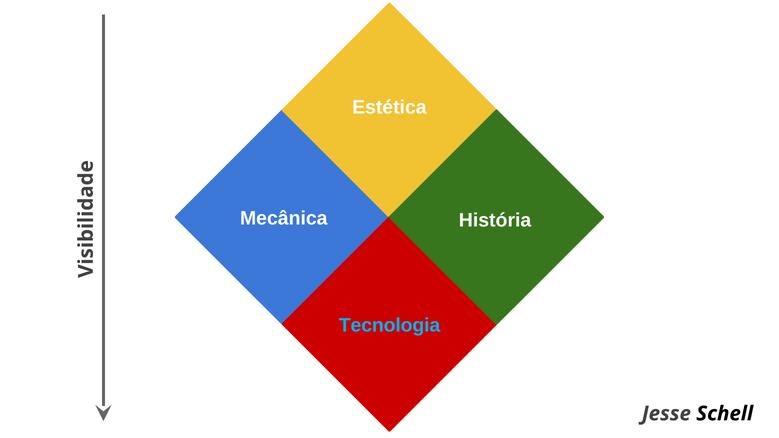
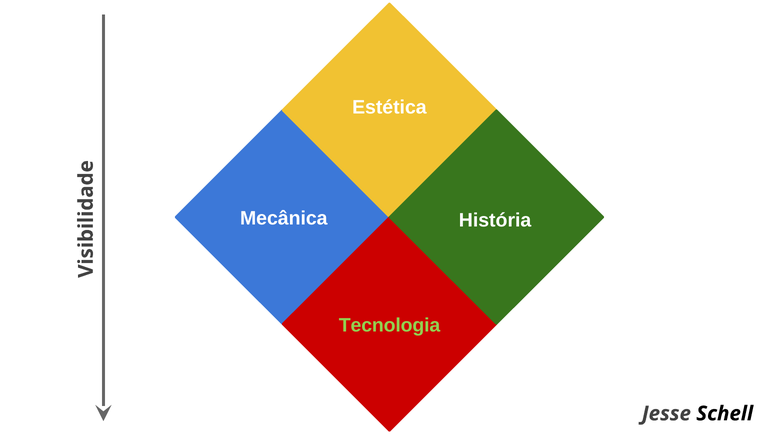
Tecnologia colour: light blue -> light green (390, 326)
